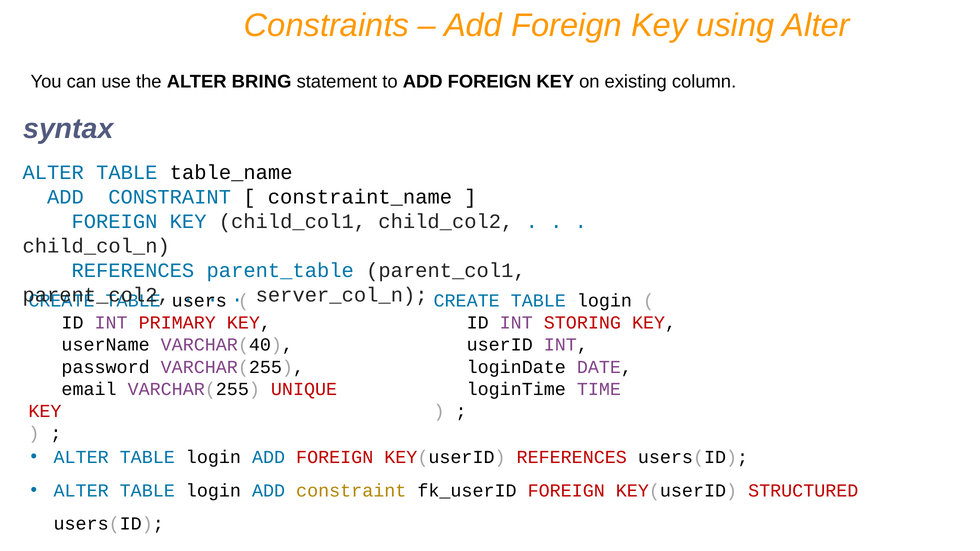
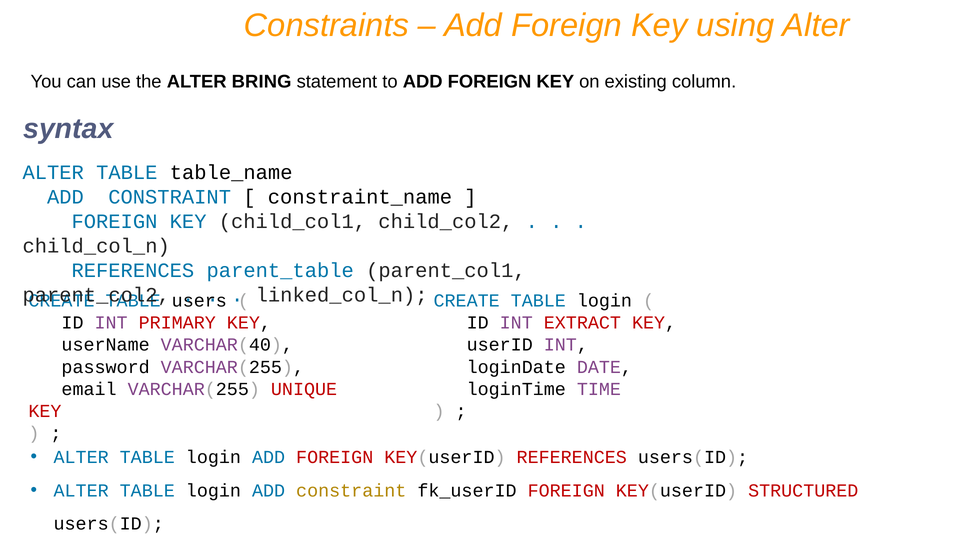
server_col_n: server_col_n -> linked_col_n (342, 295)
STORING: STORING -> EXTRACT (582, 323)
